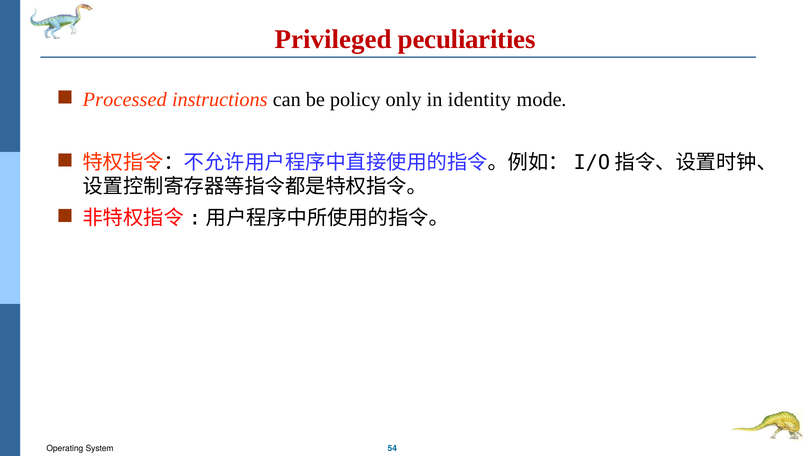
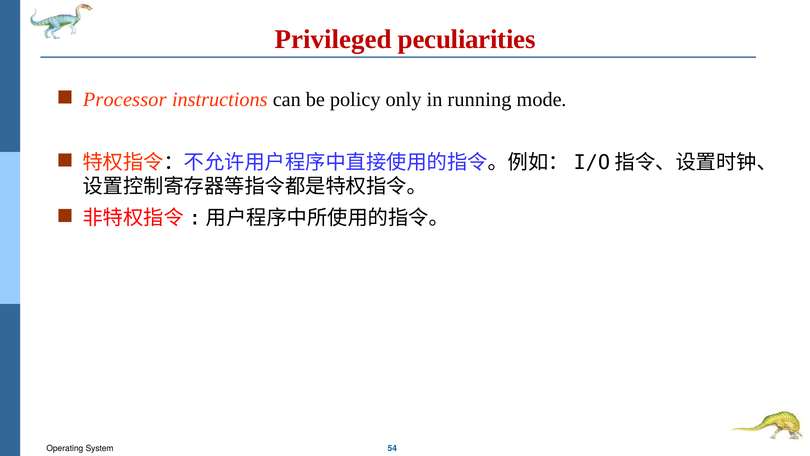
Processed: Processed -> Processor (125, 99)
identity: identity -> running (479, 99)
